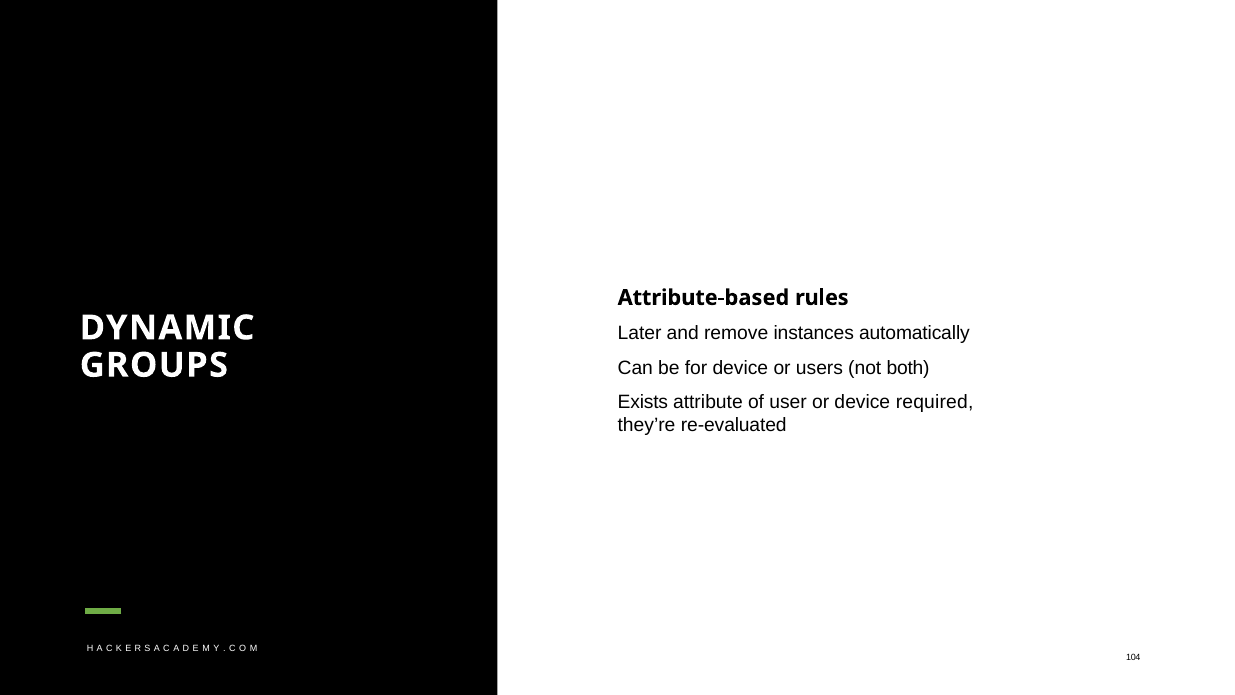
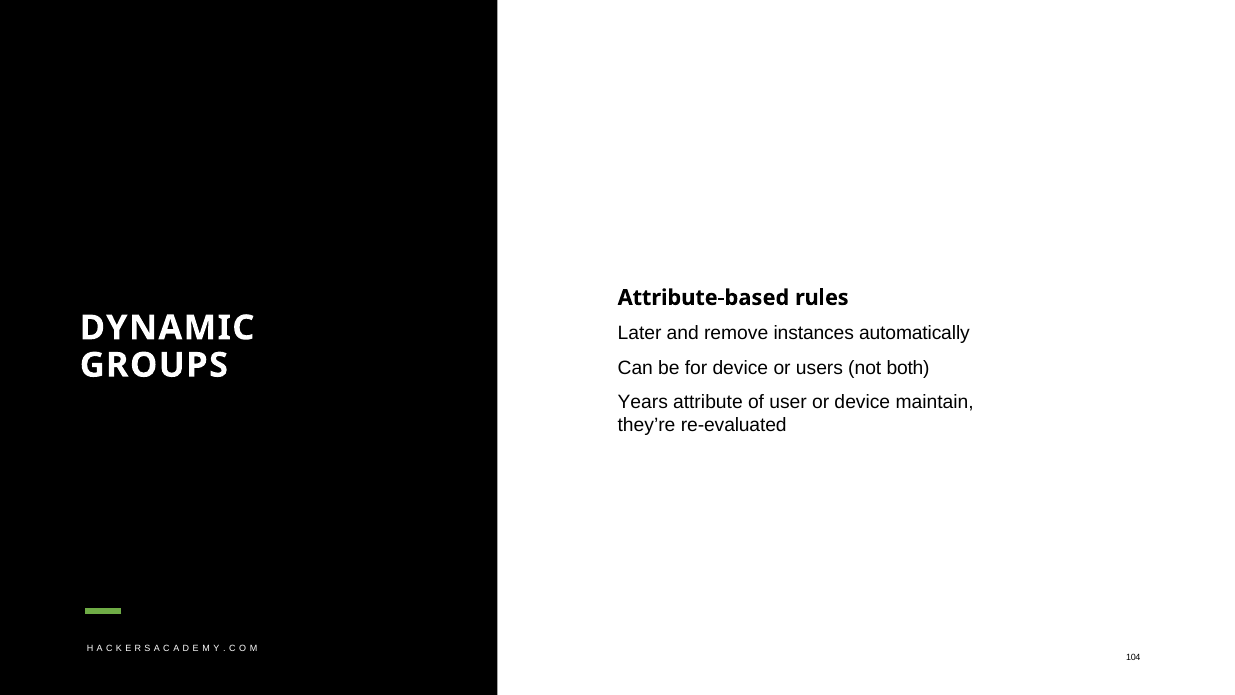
Exists: Exists -> Years (643, 402)
required: required -> maintain (935, 402)
